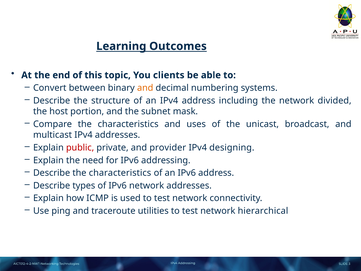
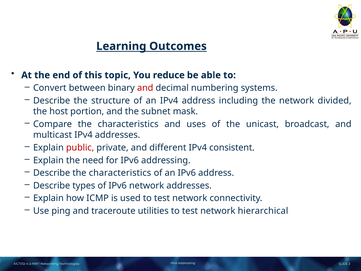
clients: clients -> reduce (169, 75)
and colour: orange -> red (145, 88)
provider: provider -> different (168, 147)
designing: designing -> consistent (232, 147)
